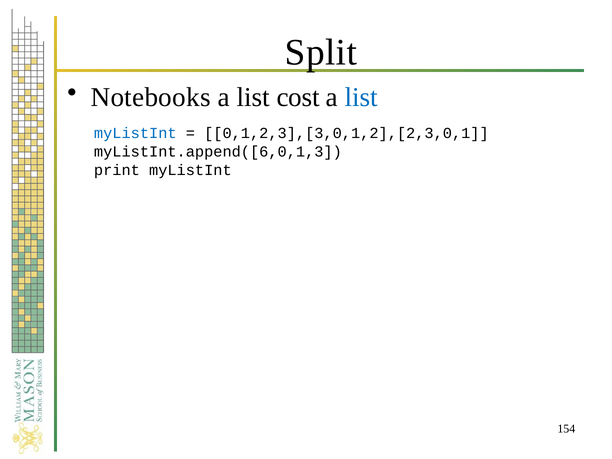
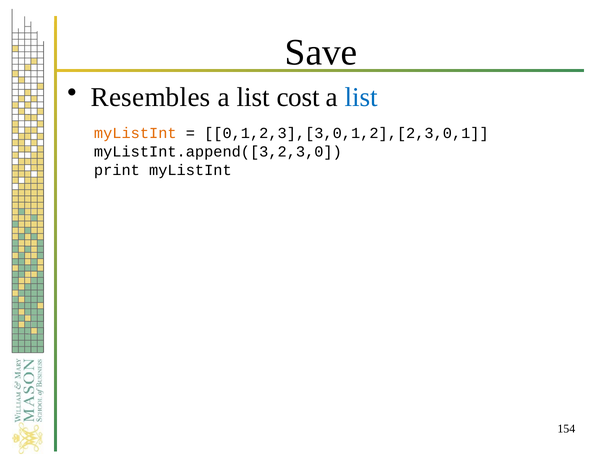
Split: Split -> Save (321, 53)
Notebooks: Notebooks -> Resembles (151, 97)
myListInt colour: blue -> orange (135, 133)
myListInt.append([6,0,1,3: myListInt.append([6,0,1,3 -> myListInt.append([3,2,3,0 (218, 152)
